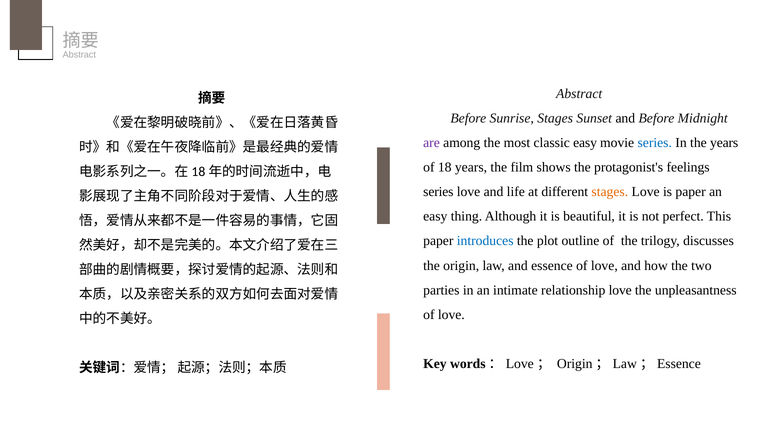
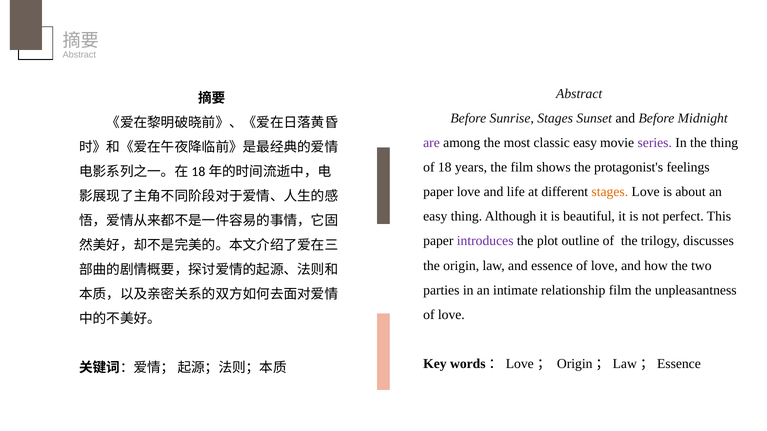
series colour: blue -> purple (655, 143)
the years: years -> thing (724, 143)
series: series -> paper (438, 192)
is paper: paper -> about (691, 192)
introduces colour: blue -> purple (485, 241)
relationship love: love -> film (620, 290)
